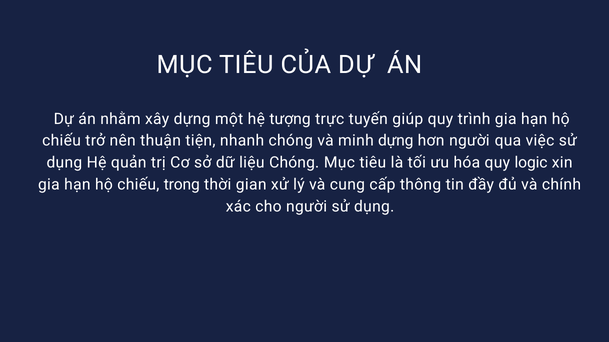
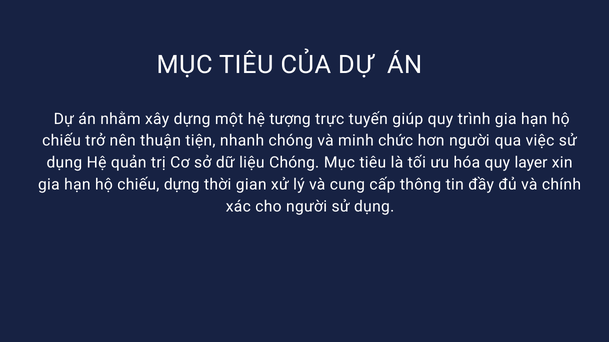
minh dựng: dựng -> chức (396, 141)
logic: logic -> layer (531, 163)
chiếu trong: trong -> dựng (182, 185)
